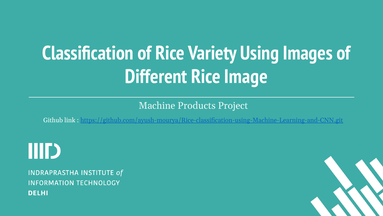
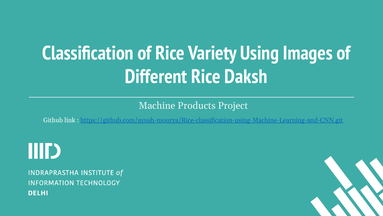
Image: Image -> Daksh (246, 76)
